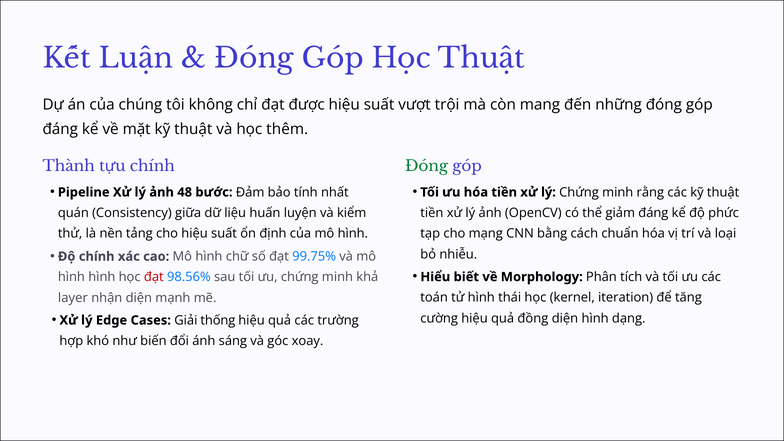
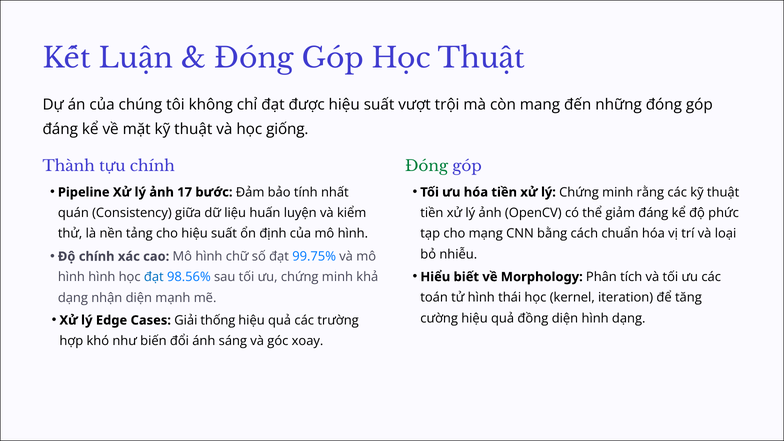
thêm: thêm -> giống (287, 129)
48: 48 -> 17 (185, 192)
đạt colour: red -> blue (154, 277)
layer: layer -> dạng (73, 298)
